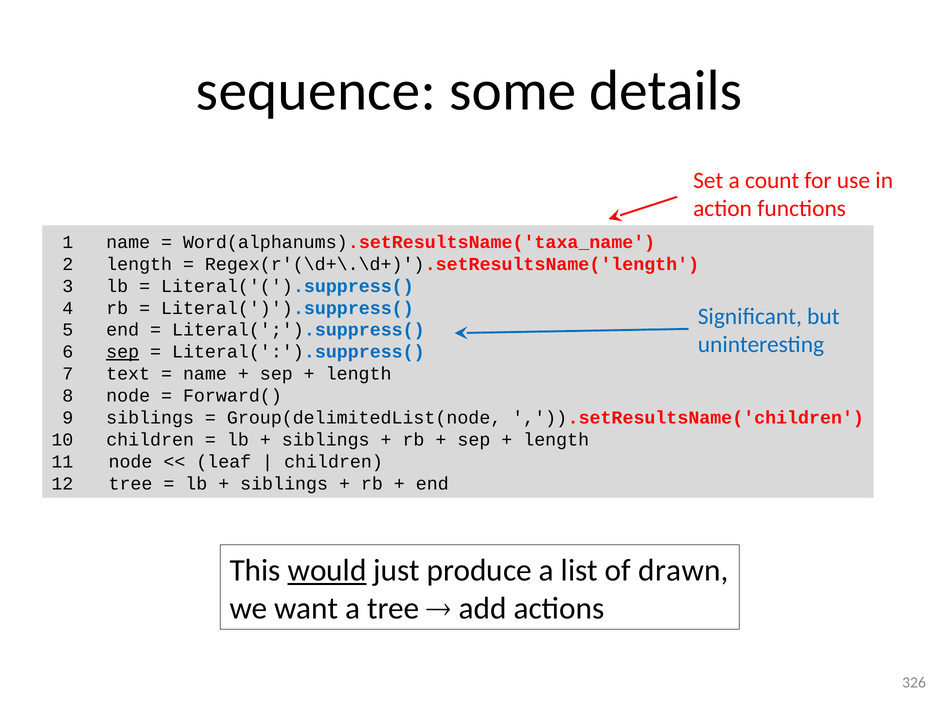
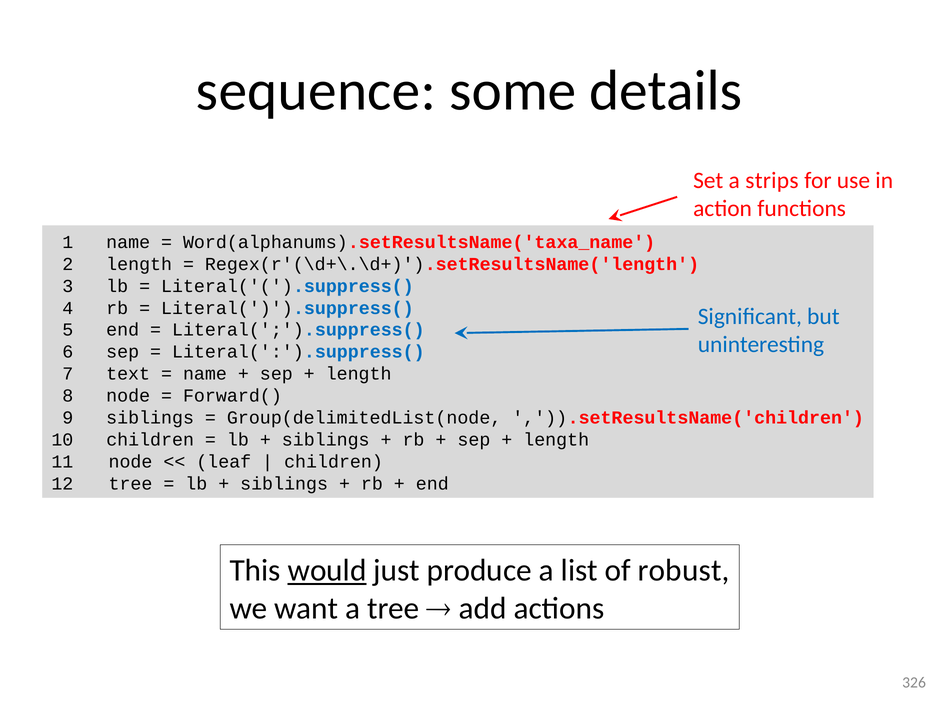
count: count -> strips (772, 180)
sep underline: present -> none (123, 351)
drawn: drawn -> robust (684, 570)
